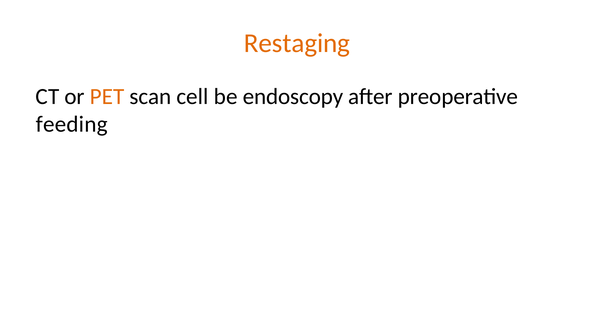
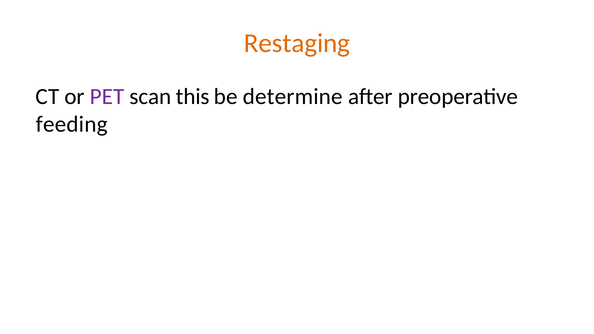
PET colour: orange -> purple (107, 96)
cell: cell -> this (193, 96)
endoscopy: endoscopy -> determine (293, 96)
